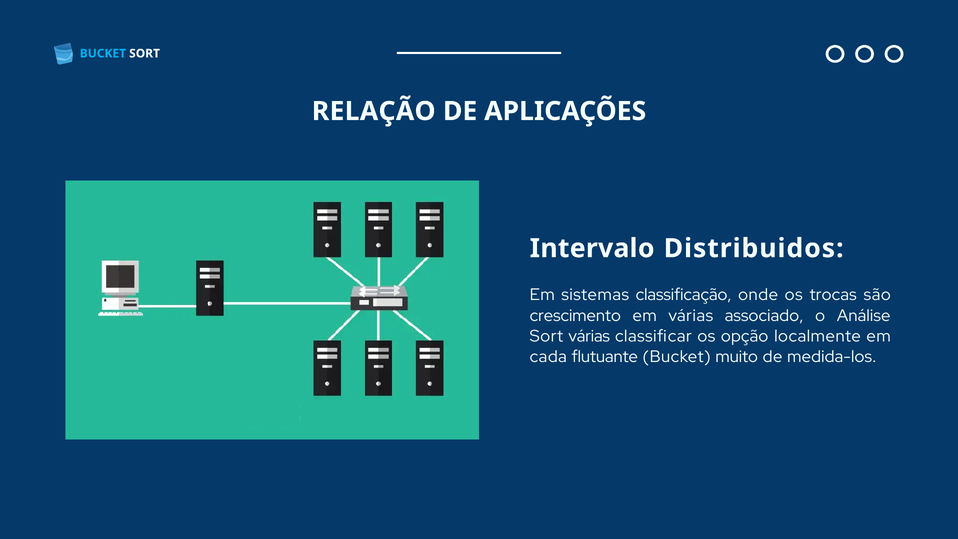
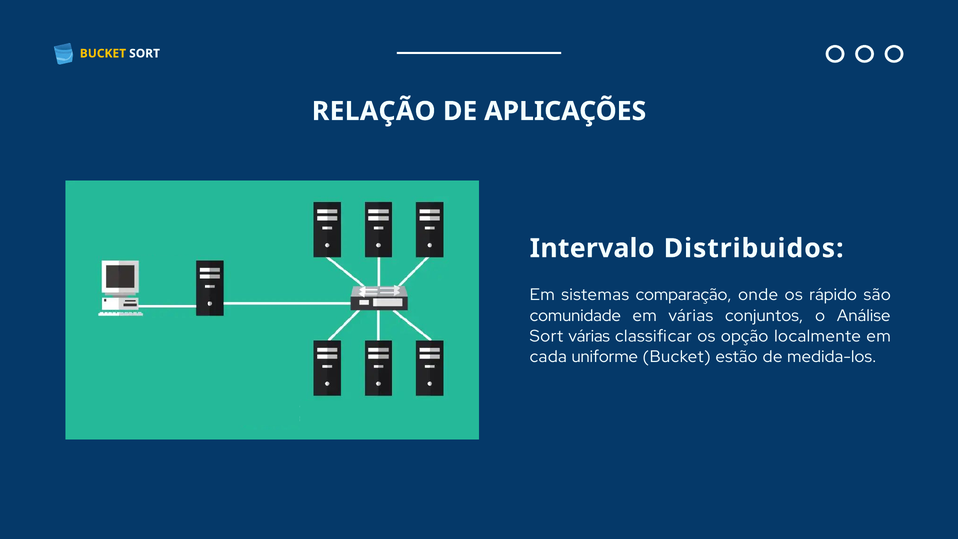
BUCKET colour: light blue -> yellow (103, 53)
classificação: classificação -> comparação (684, 295)
trocas: trocas -> rápido (833, 295)
crescimento: crescimento -> comunidade (575, 315)
associado: associado -> conjuntos (764, 315)
flutuante: flutuante -> uniforme (605, 357)
muito: muito -> estão (737, 357)
